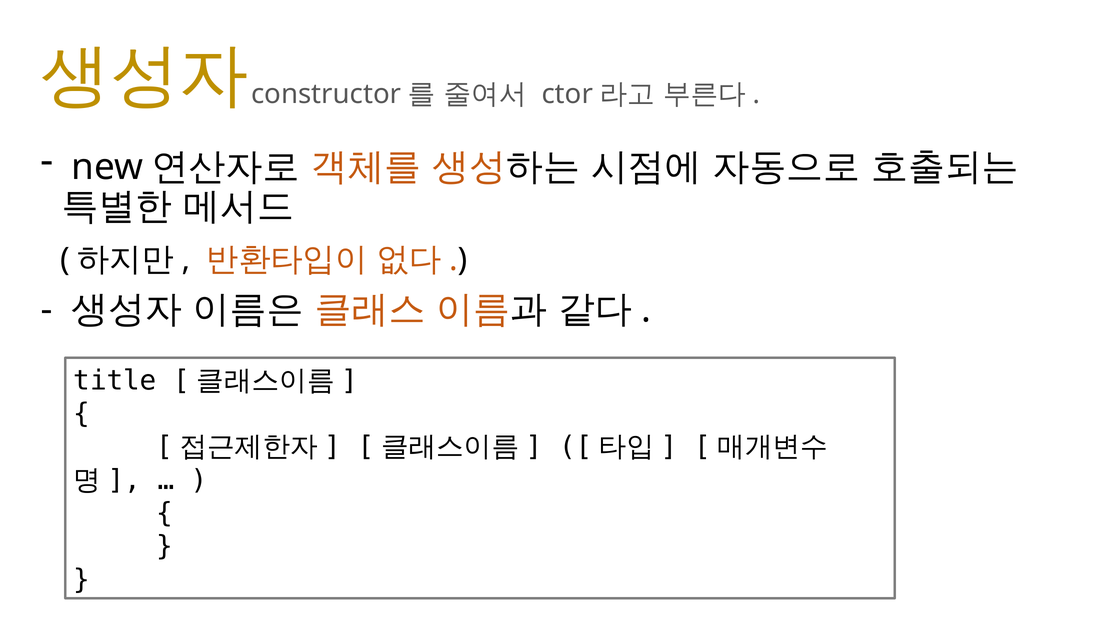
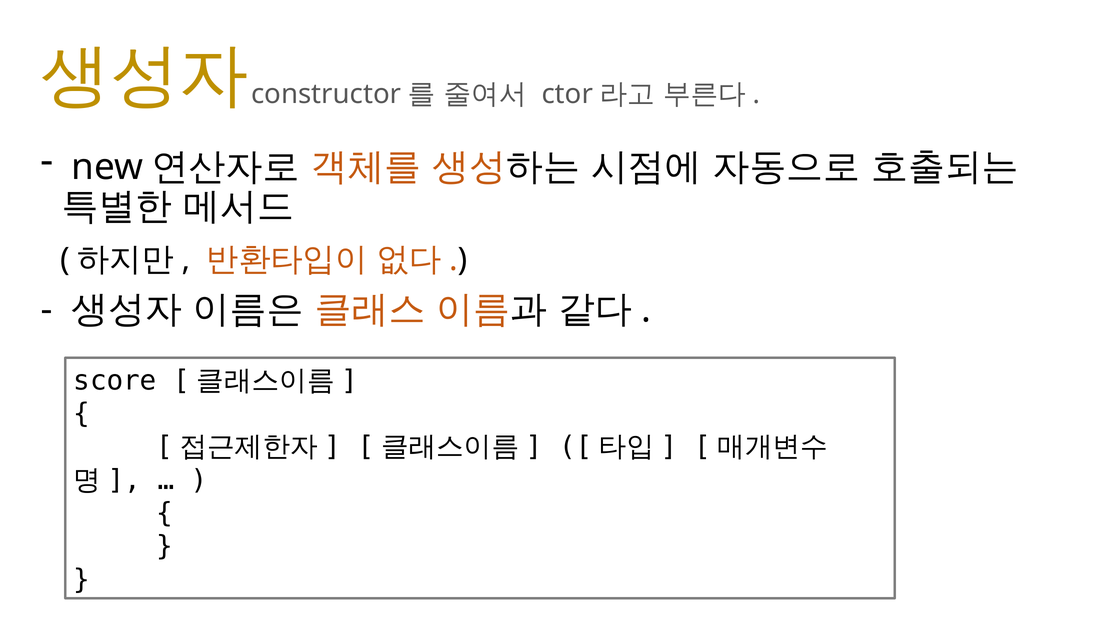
title: title -> score (115, 381)
